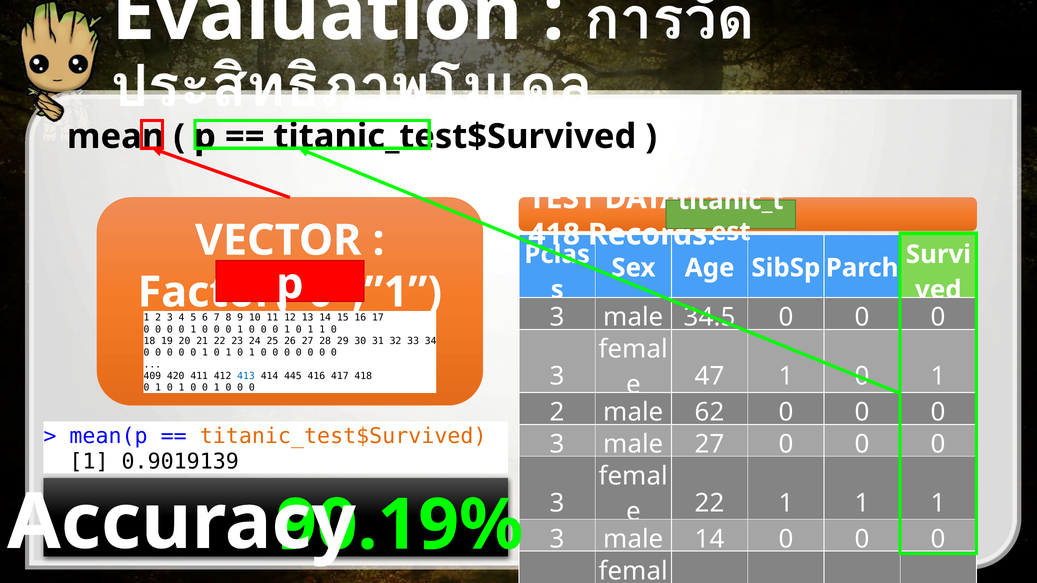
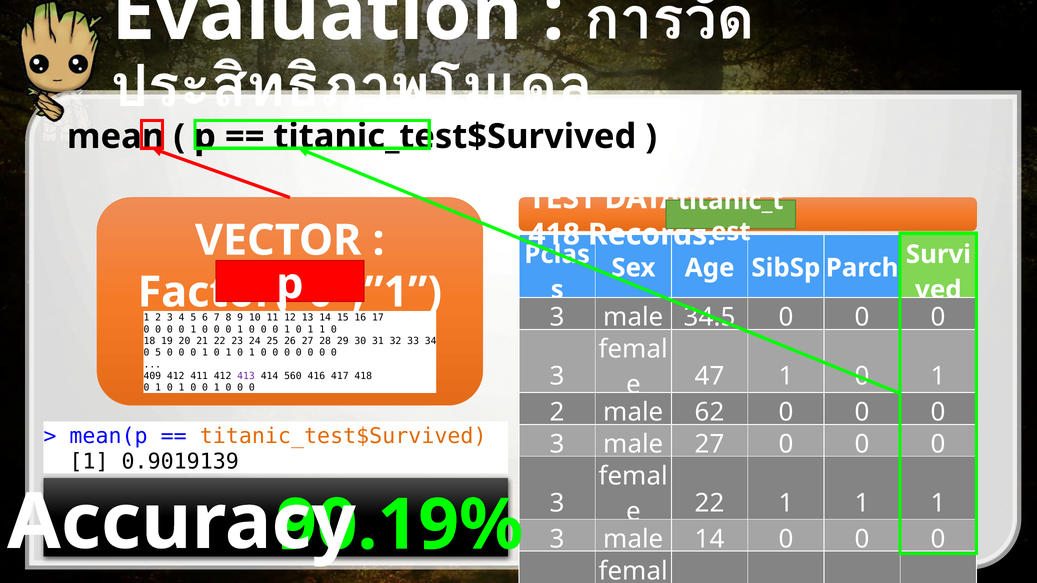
0: 0 -> 5 (158, 353)
409 420: 420 -> 412 (176, 376)
413 colour: blue -> purple (246, 376)
445: 445 -> 560 (293, 376)
